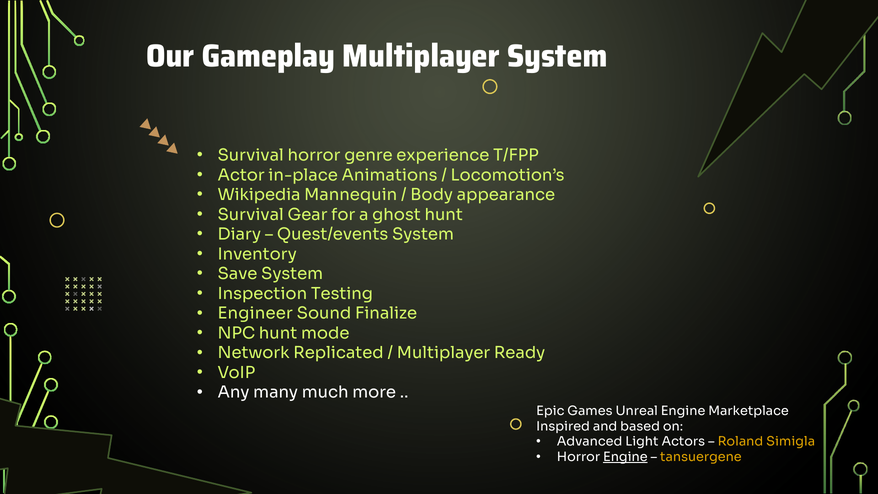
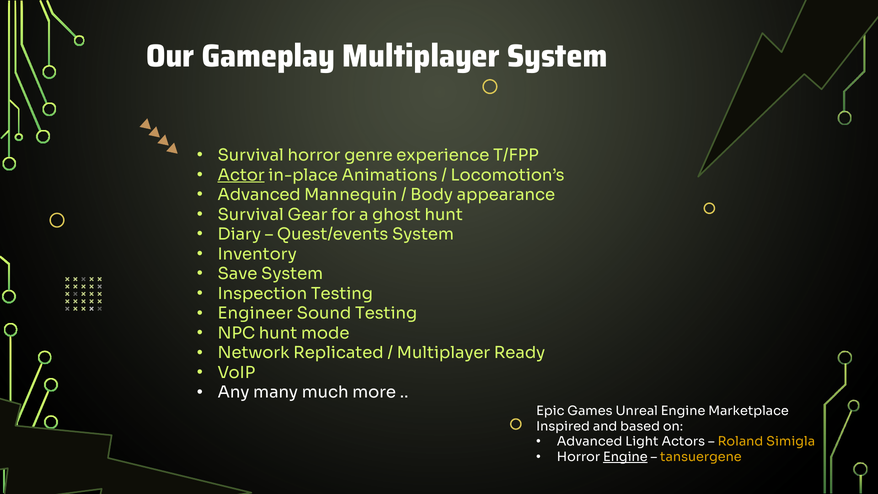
Actor underline: none -> present (241, 175)
Wikipedia: Wikipedia -> Advanced (259, 195)
Sound Finalize: Finalize -> Testing (386, 313)
